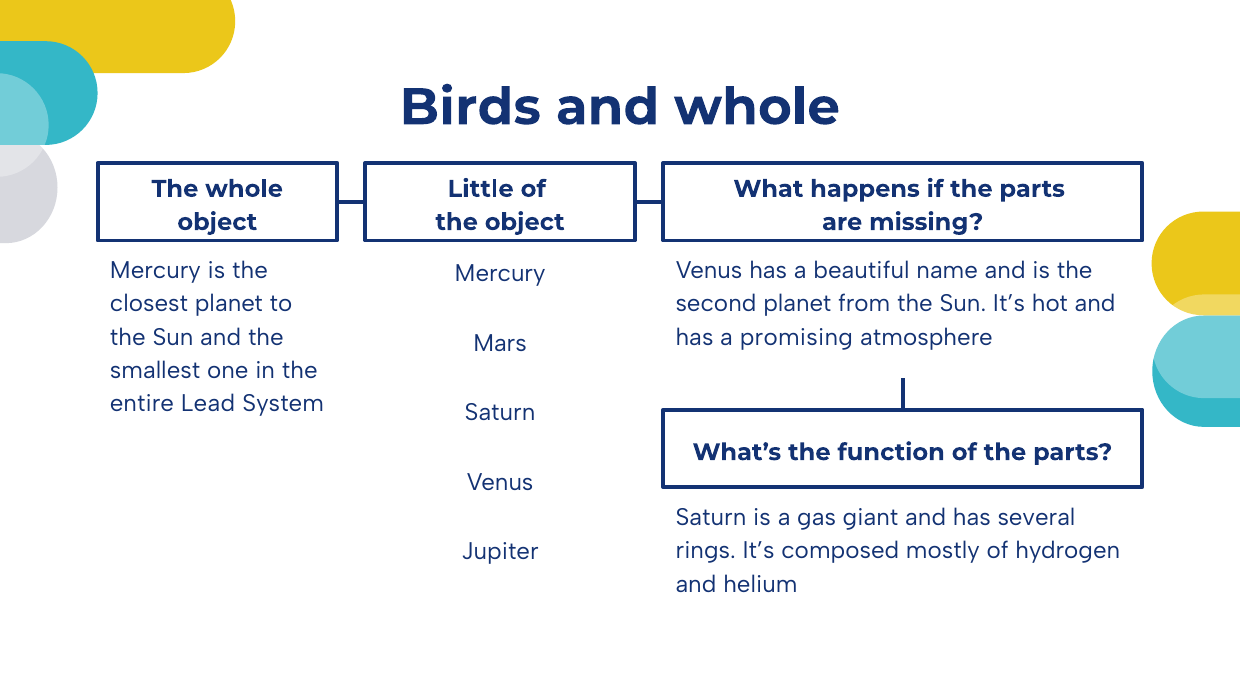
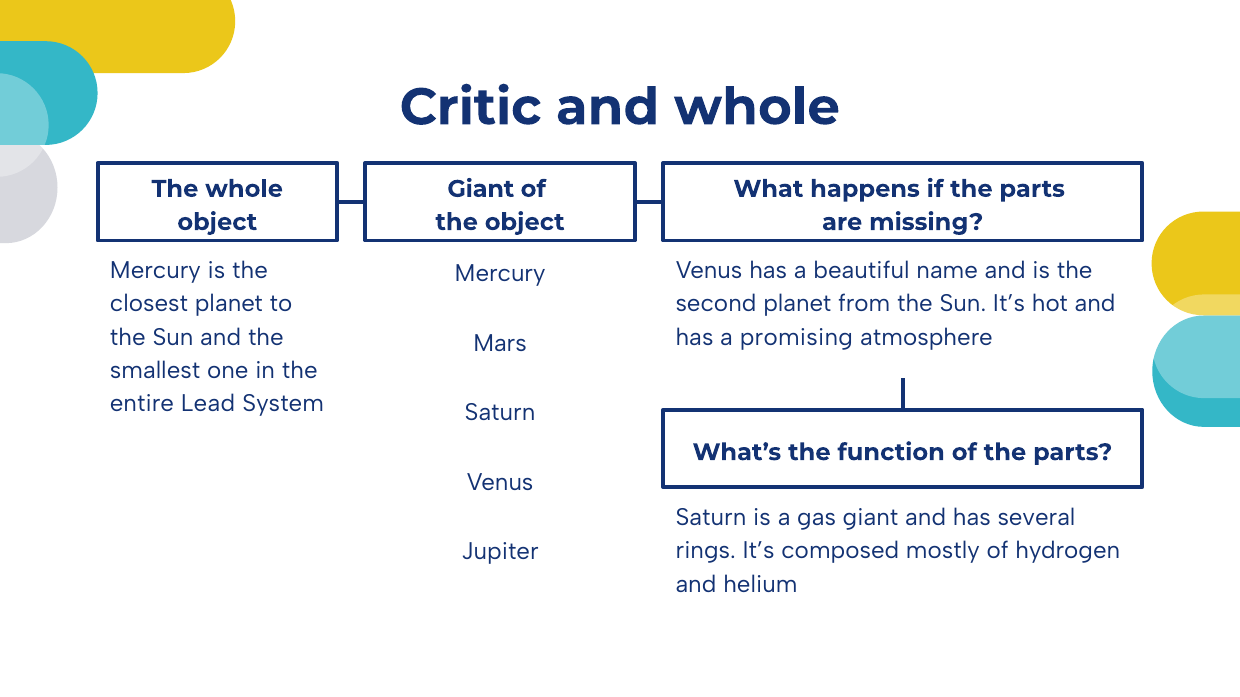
Birds: Birds -> Critic (471, 107)
Little: Little -> Giant (481, 189)
